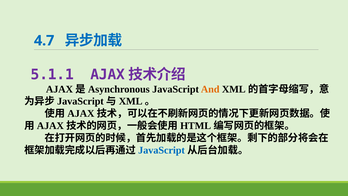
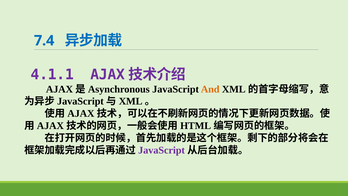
4.7: 4.7 -> 7.4 (44, 41)
5.1.1: 5.1.1 -> 4.1.1 (52, 75)
JavaScript colour: blue -> purple (162, 150)
